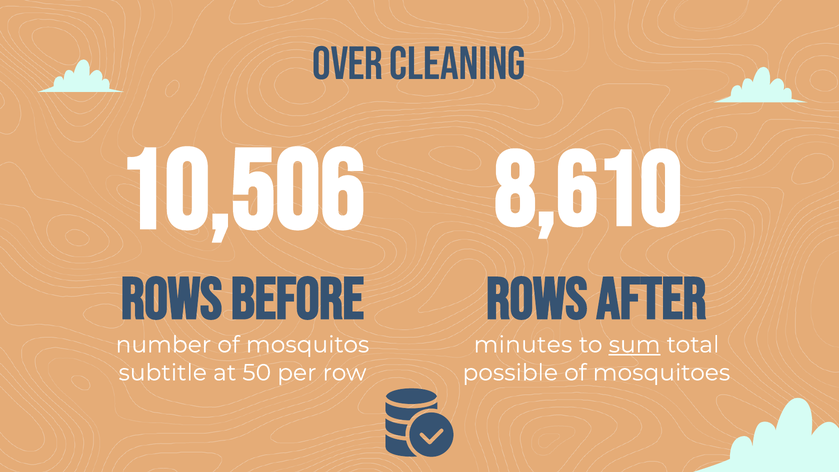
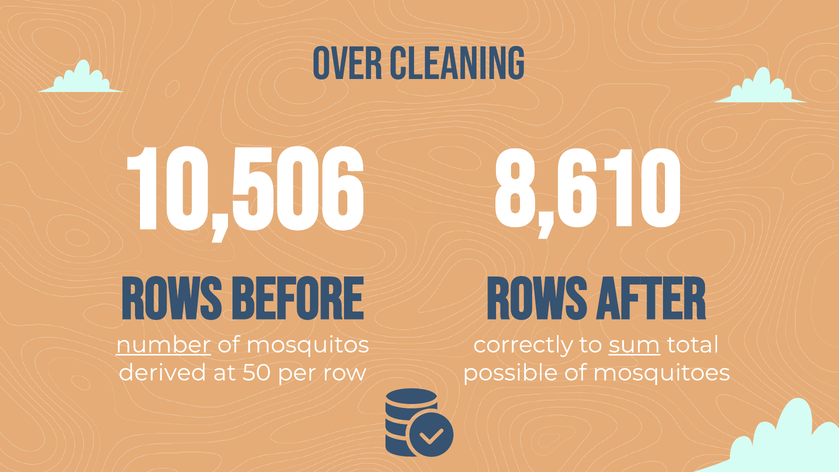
number underline: none -> present (163, 345)
minutes: minutes -> correctly (523, 345)
subtitle: subtitle -> derived (163, 373)
